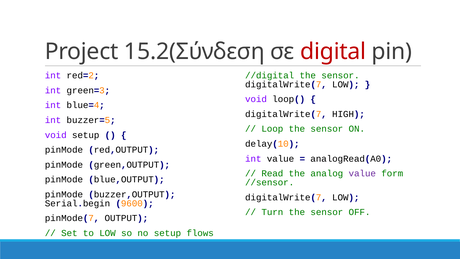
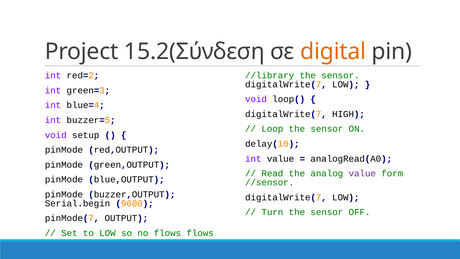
digital colour: red -> orange (333, 52)
//digital: //digital -> //library (270, 75)
no setup: setup -> flows (167, 233)
